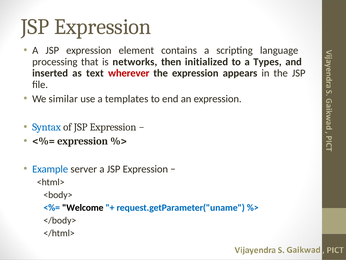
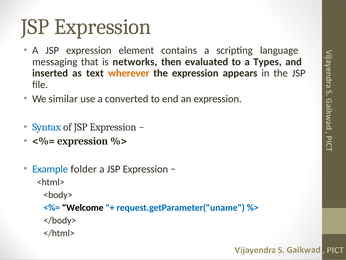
processing: processing -> messaging (55, 62)
initialized: initialized -> evaluated (207, 62)
wherever colour: red -> orange (129, 73)
templates: templates -> converted (127, 99)
server: server -> folder (84, 169)
